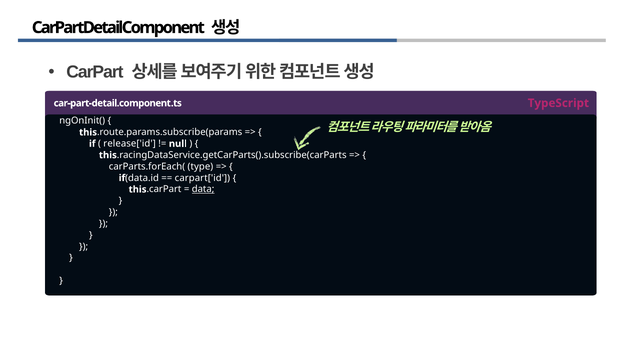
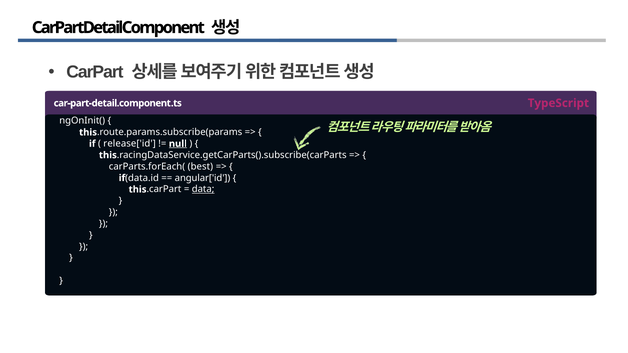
null underline: none -> present (178, 144)
type: type -> best (200, 167)
carpart['id: carpart['id -> angular['id (202, 178)
